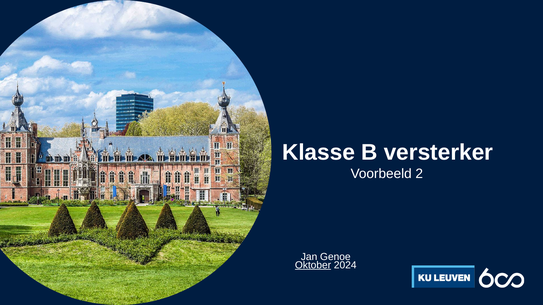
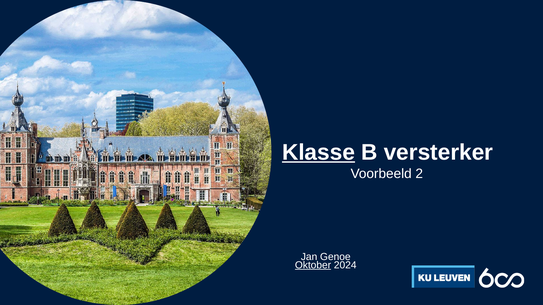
Klasse underline: none -> present (319, 153)
